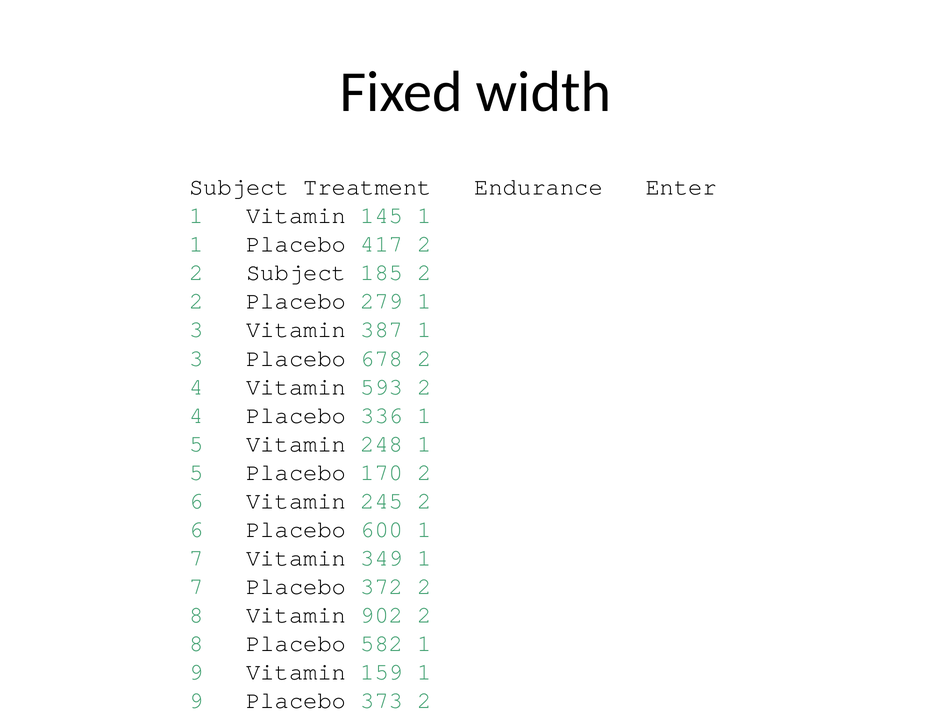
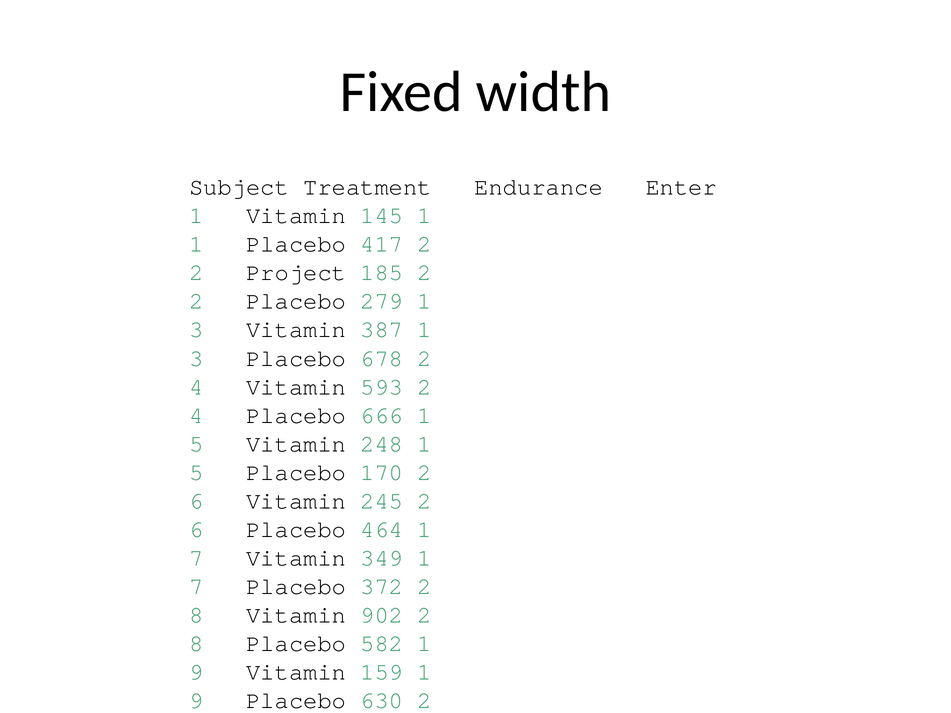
2 Subject: Subject -> Project (296, 273)
336: 336 -> 666 (382, 415)
600: 600 -> 464 (382, 529)
373: 373 -> 630 (382, 701)
